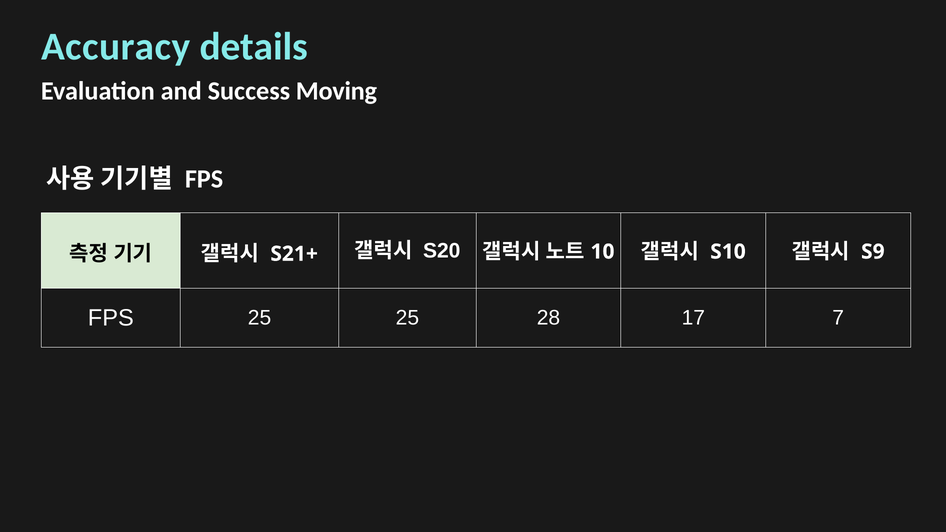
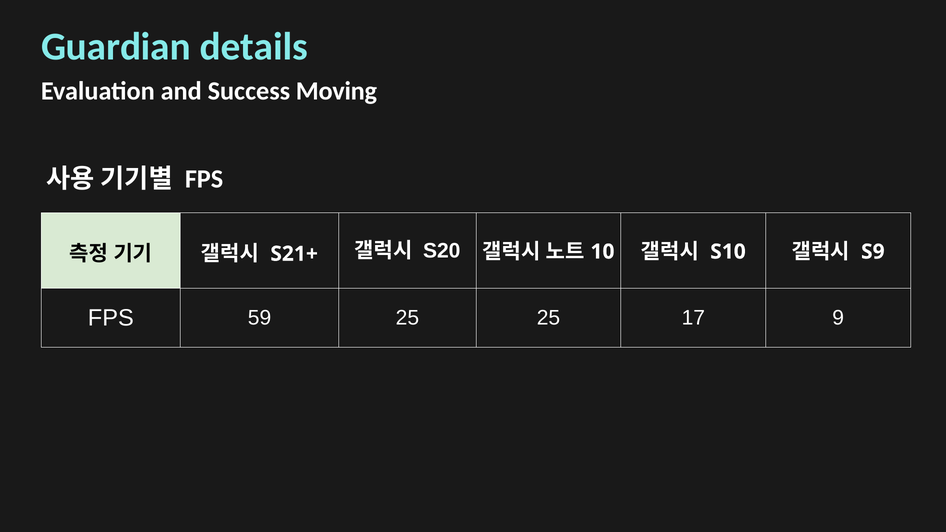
Accuracy: Accuracy -> Guardian (116, 47)
FPS 25: 25 -> 59 (260, 318)
25 28: 28 -> 25 (548, 318)
7: 7 -> 9 (838, 318)
